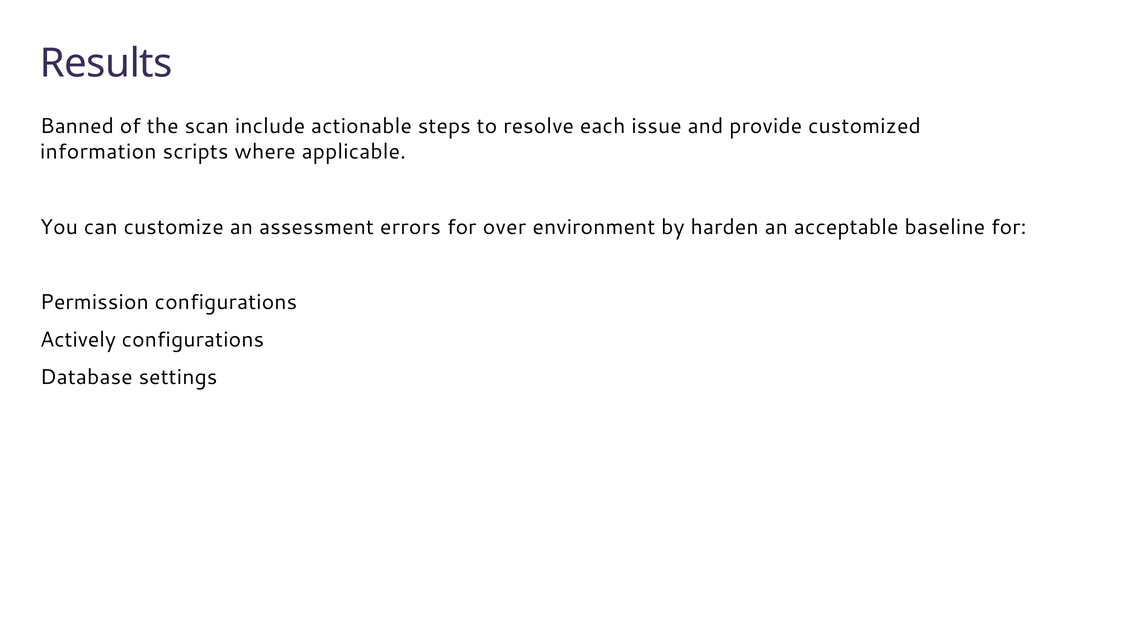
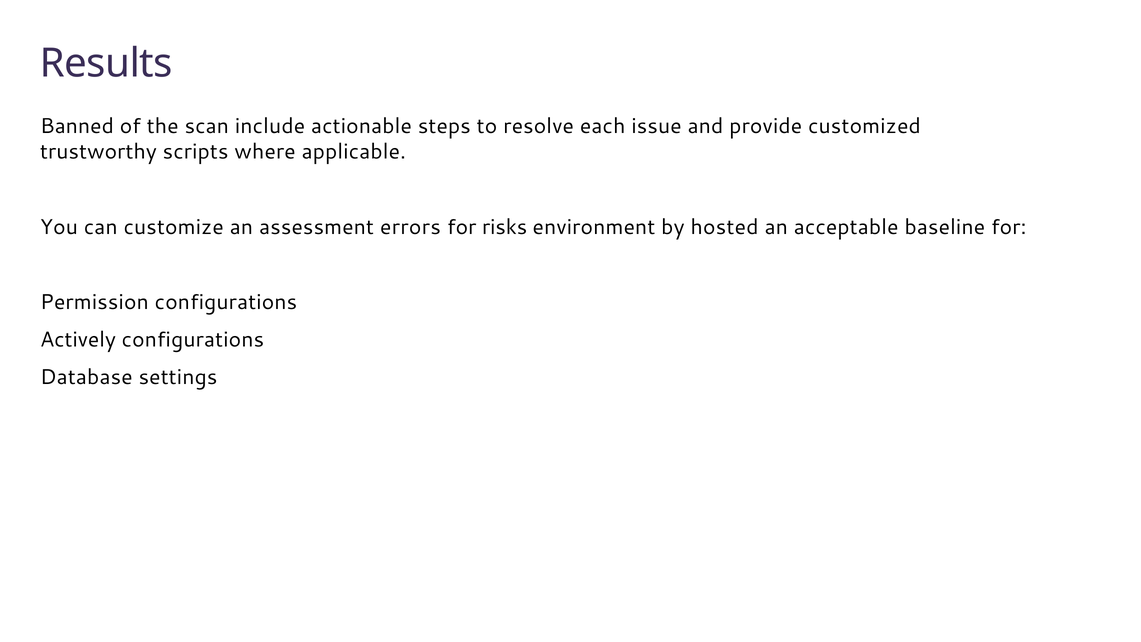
information: information -> trustworthy (98, 152)
over: over -> risks (505, 227)
harden: harden -> hosted (725, 227)
